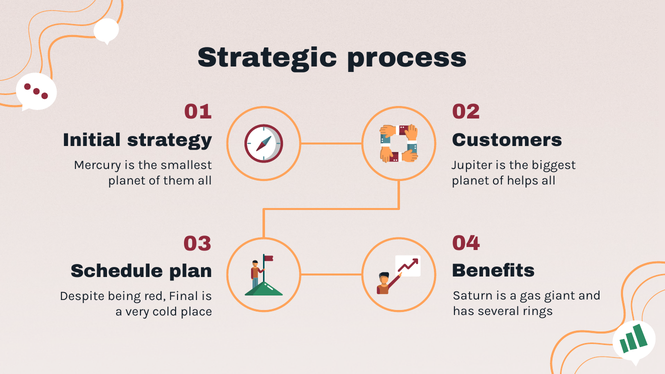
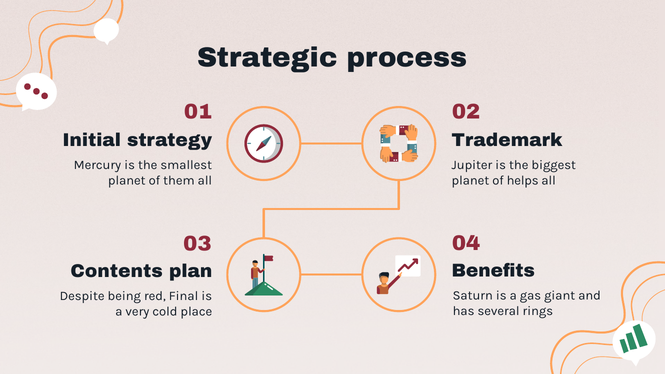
Customers: Customers -> Trademark (507, 140)
Schedule: Schedule -> Contents (117, 271)
